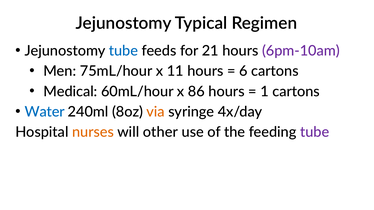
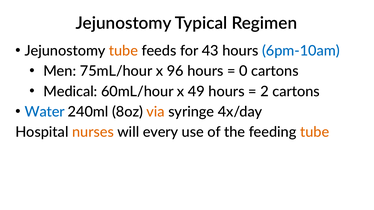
tube colour: blue -> orange (123, 51)
21: 21 -> 43 (210, 51)
6pm-10am colour: purple -> blue (301, 51)
11: 11 -> 96 (175, 71)
6: 6 -> 0 (243, 71)
86: 86 -> 49 (196, 92)
1: 1 -> 2 (265, 92)
other: other -> every (161, 132)
tube colour: purple -> orange (315, 132)
